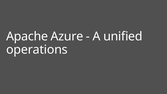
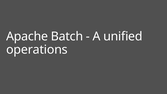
Azure: Azure -> Batch (67, 36)
